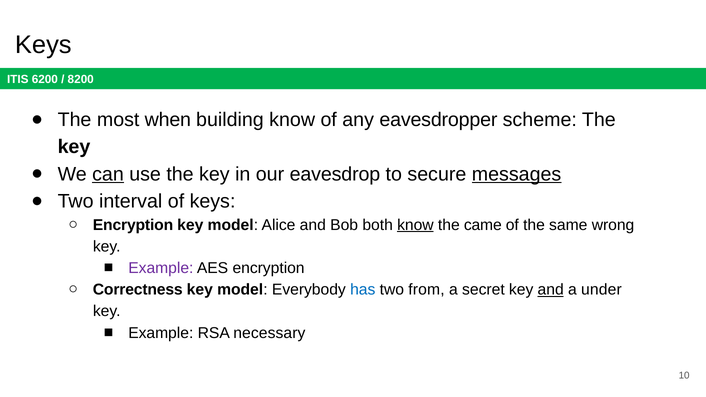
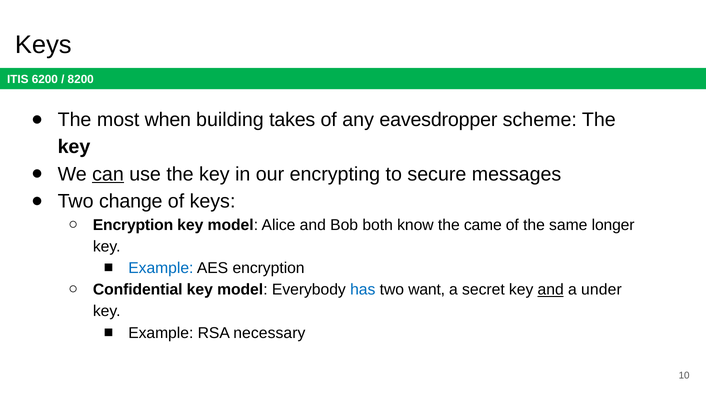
building know: know -> takes (292, 120)
eavesdrop: eavesdrop -> encrypting (335, 174)
messages underline: present -> none (517, 174)
interval: interval -> change (131, 201)
know underline: present -> none (415, 225)
wrong: wrong -> longer (613, 225)
Example colour: purple -> blue (161, 268)
Correctness: Correctness -> Confidential (138, 290)
from: from -> want (427, 290)
